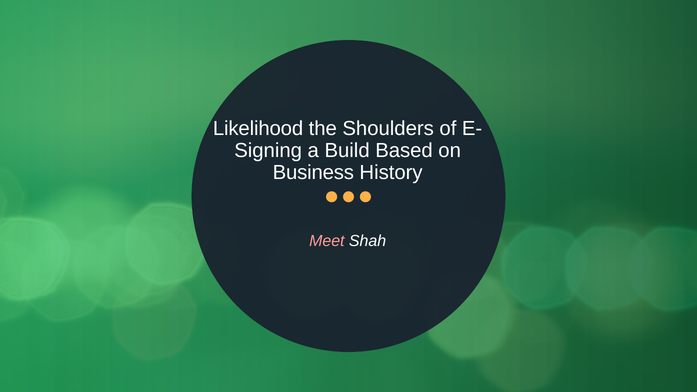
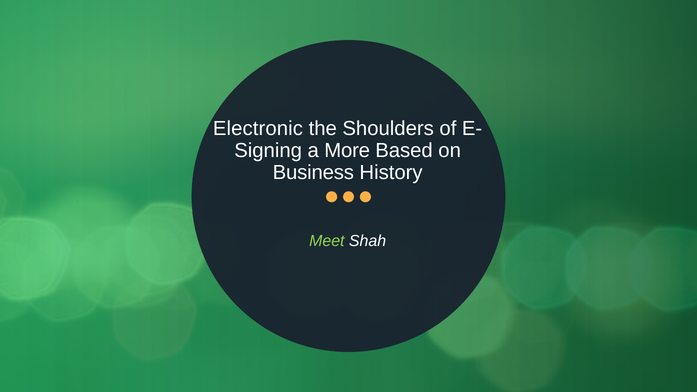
Likelihood: Likelihood -> Electronic (258, 129)
Build: Build -> More (347, 151)
Meet colour: pink -> light green (327, 241)
